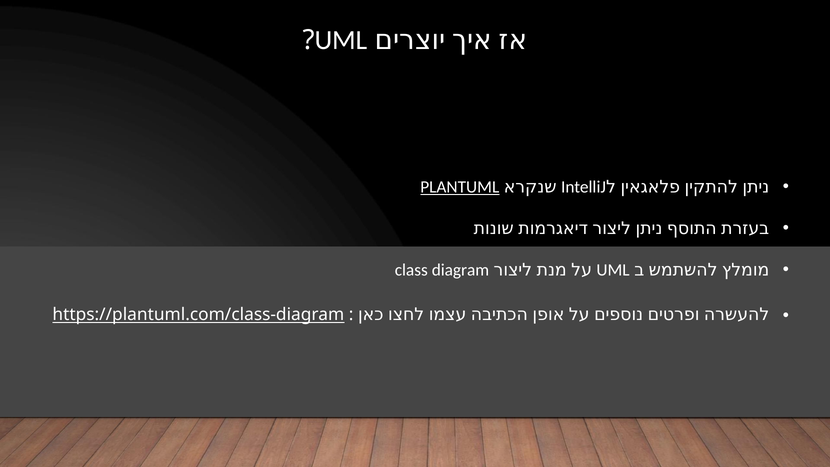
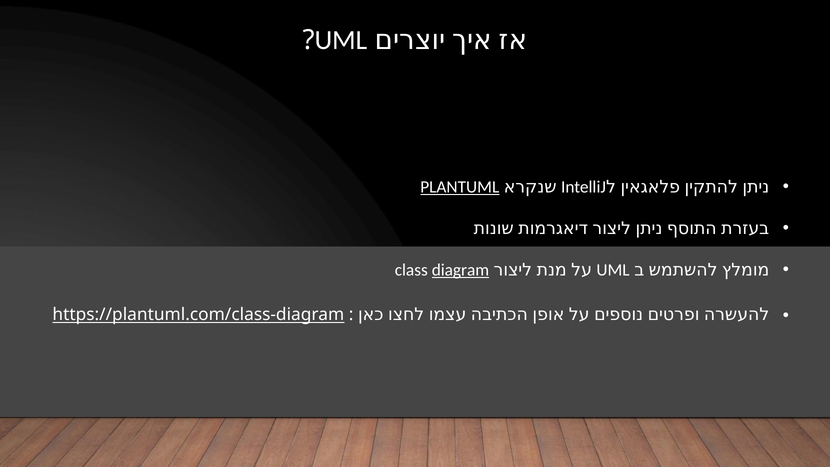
diagram underline: none -> present (460, 270)
